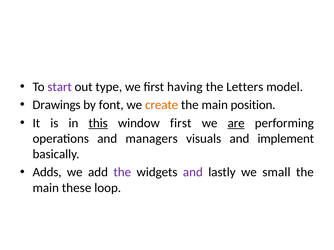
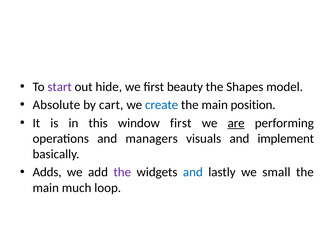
type: type -> hide (109, 87)
having: having -> beauty (185, 87)
Letters: Letters -> Shapes (245, 87)
Drawings: Drawings -> Absolute (56, 105)
font: font -> cart (111, 105)
create colour: orange -> blue (162, 105)
this underline: present -> none (98, 123)
and colour: purple -> blue (193, 173)
these: these -> much (77, 188)
